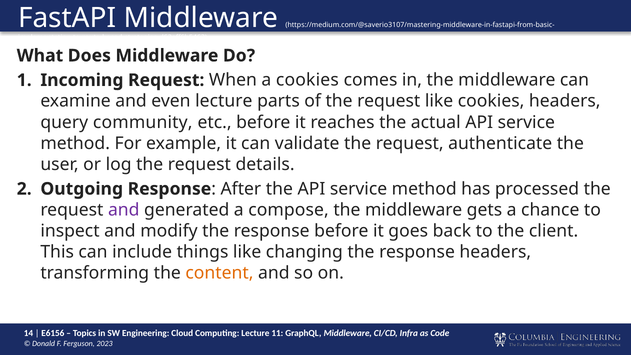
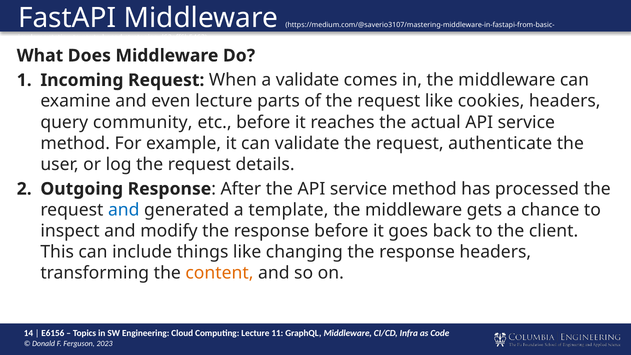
a cookies: cookies -> validate (308, 80)
and colour: purple -> blue (124, 210)
compose: compose -> template (288, 210)
